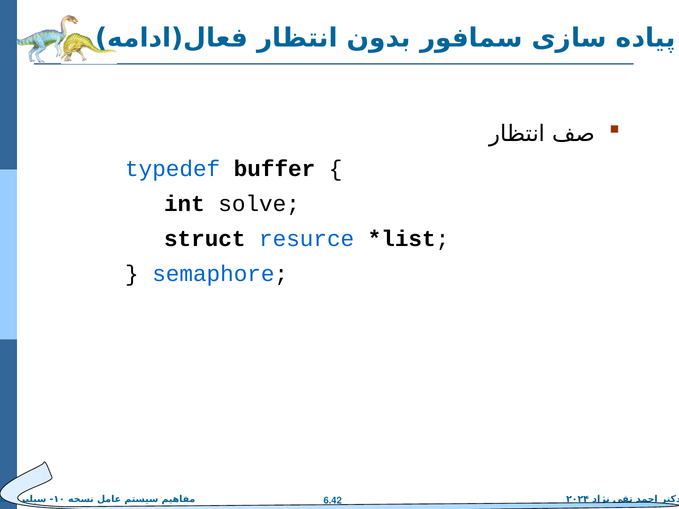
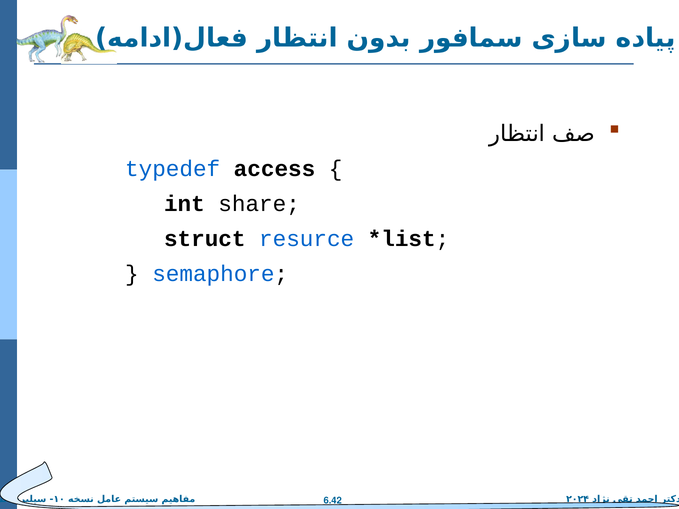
buffer: buffer -> access (275, 169)
solve: solve -> share (259, 204)
